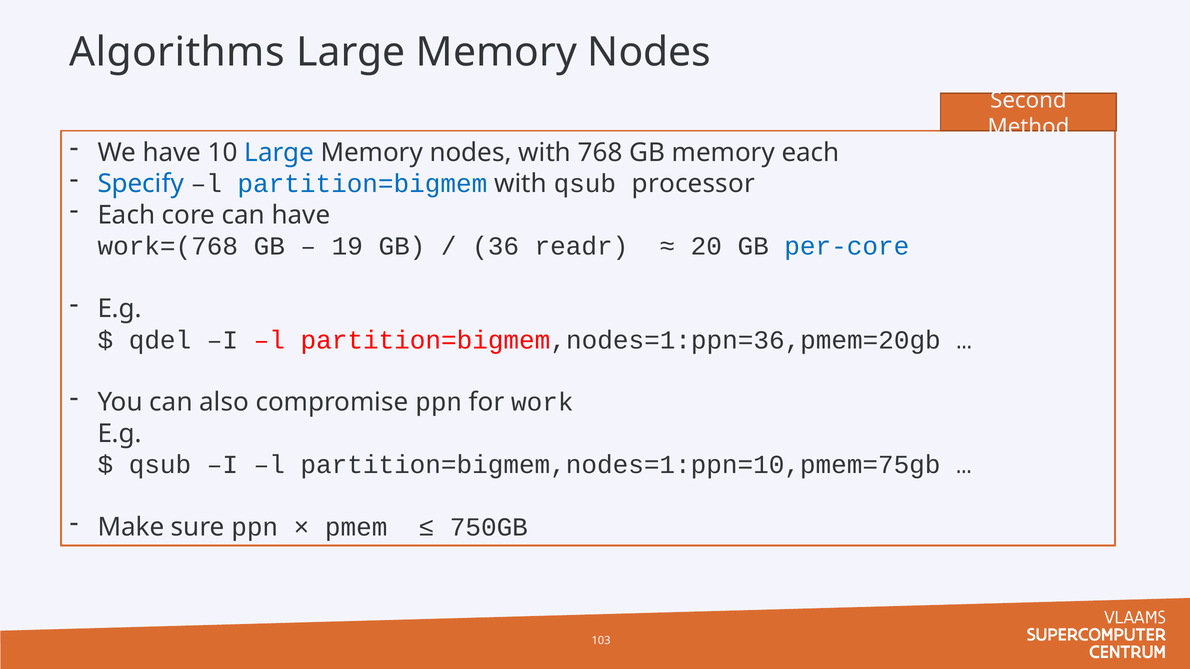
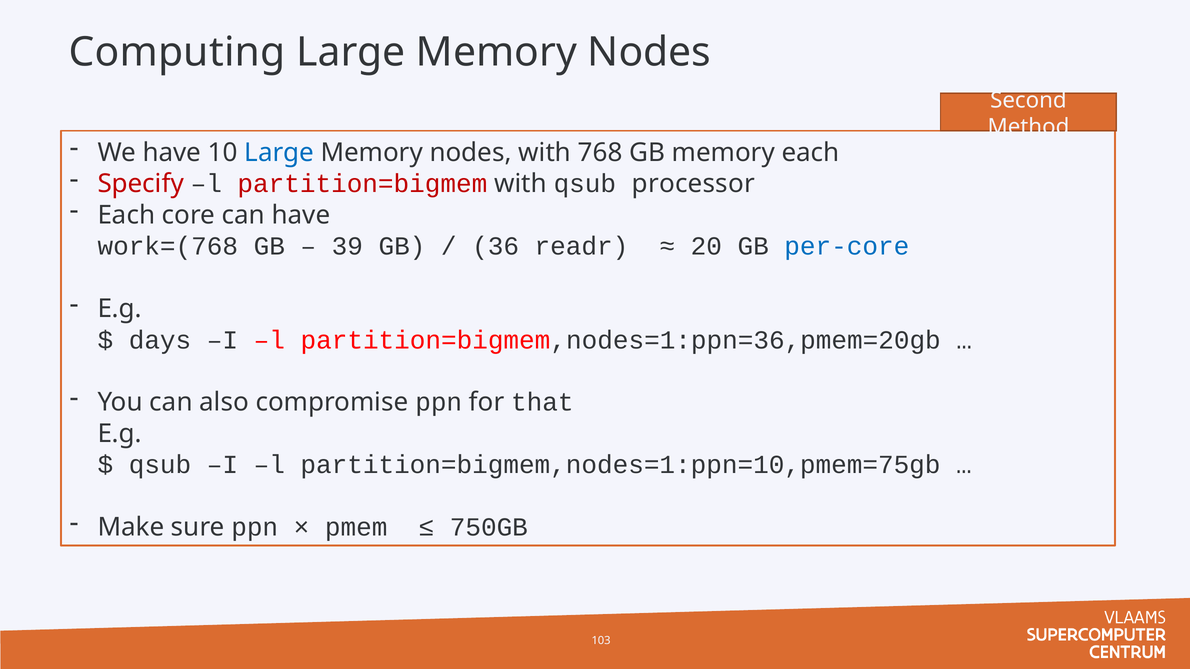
Algorithms: Algorithms -> Computing (177, 52)
Specify colour: blue -> red (141, 184)
partition=bigmem colour: blue -> red (362, 184)
19: 19 -> 39 (347, 246)
qdel: qdel -> days (160, 340)
work: work -> that (542, 403)
